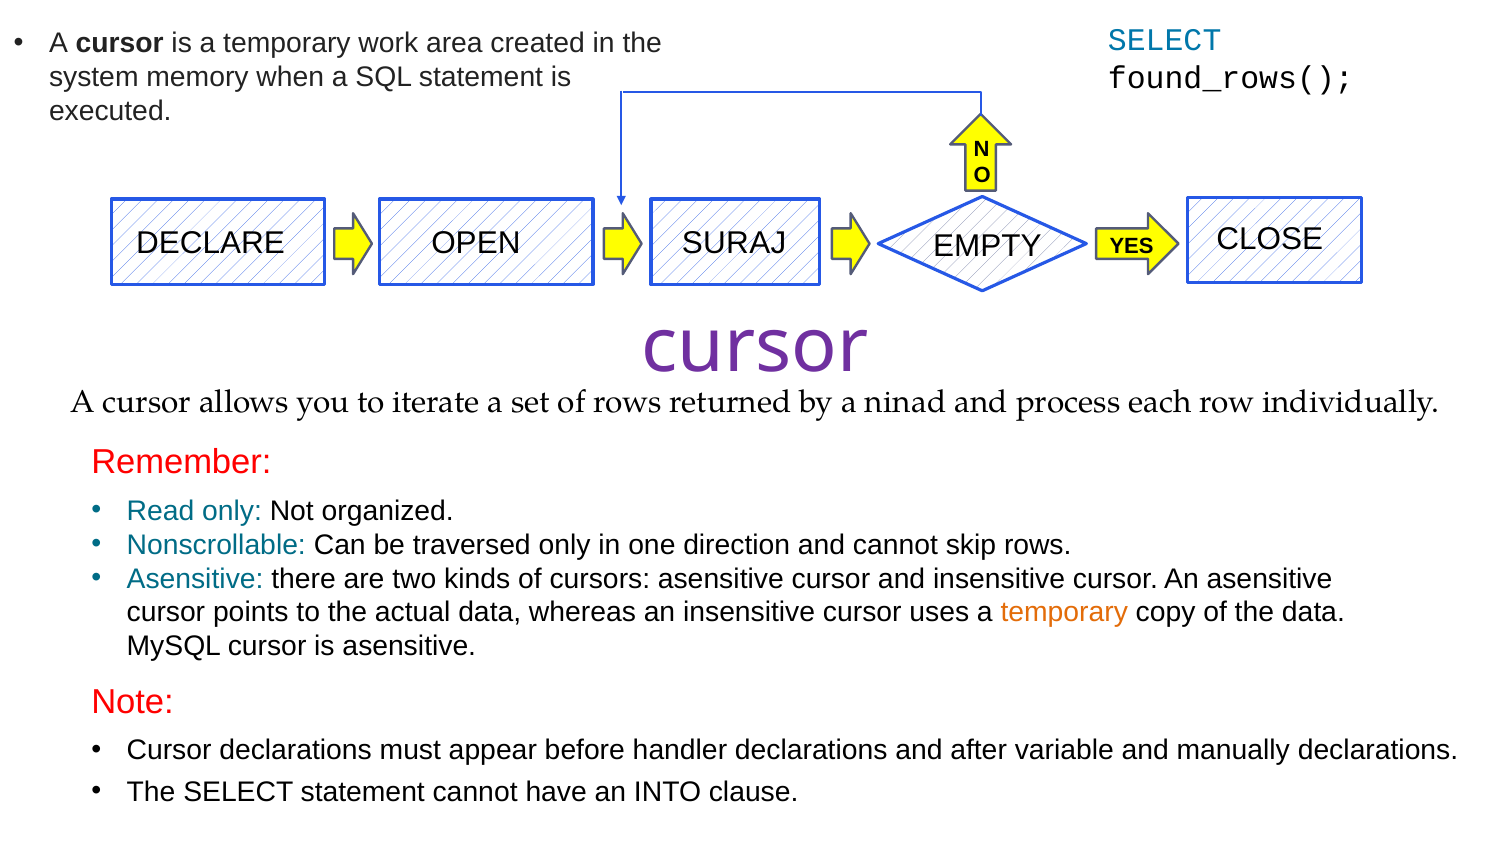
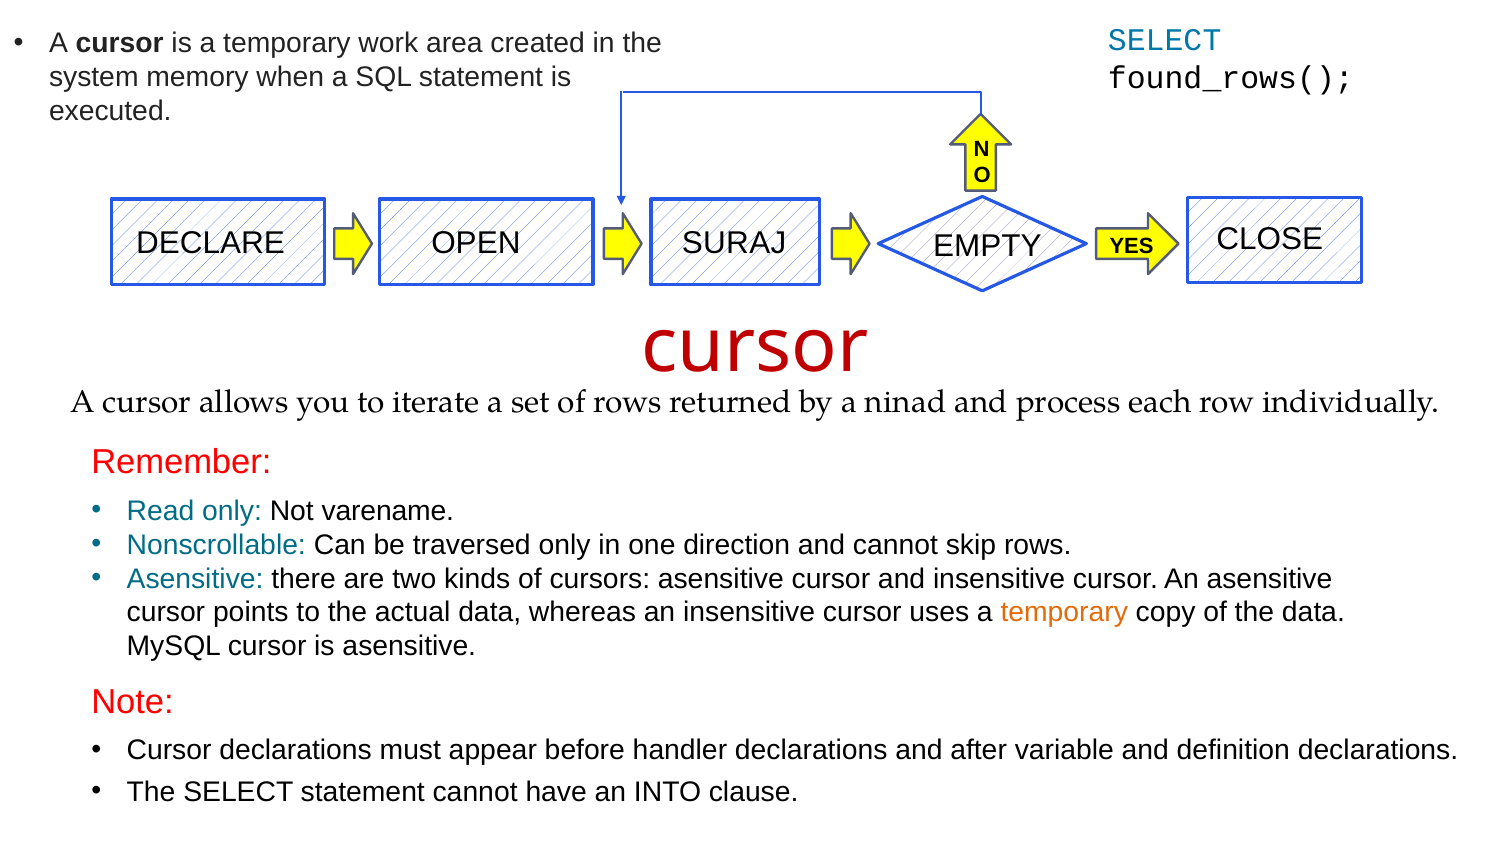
cursor colour: purple -> red (755, 346)
organized: organized -> varename (388, 511)
manually: manually -> definition (1233, 751)
